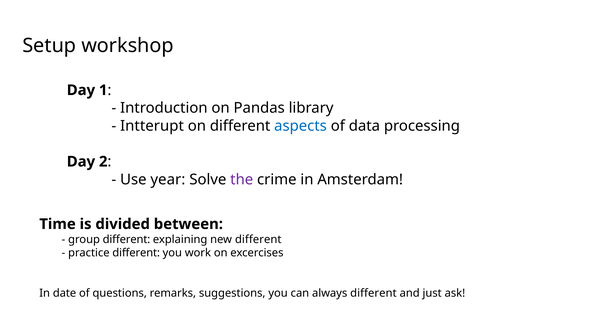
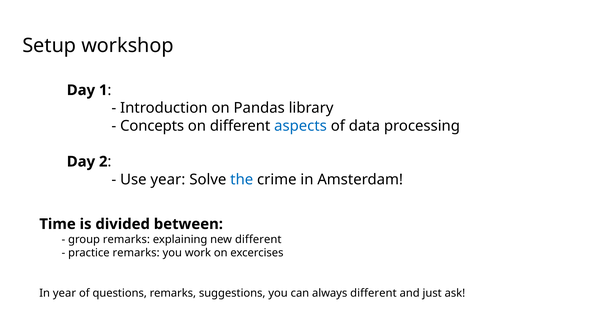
Intterupt: Intterupt -> Concepts (152, 126)
the colour: purple -> blue (242, 180)
group different: different -> remarks (126, 240)
practice different: different -> remarks (136, 253)
In date: date -> year (64, 293)
